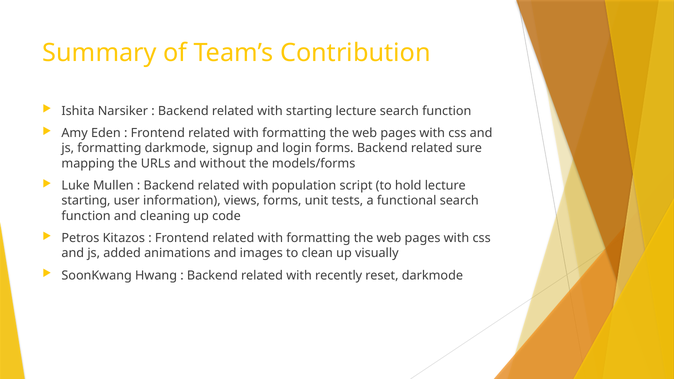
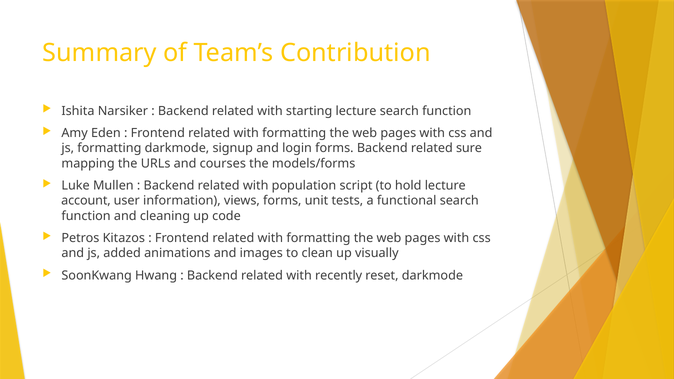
without: without -> courses (223, 164)
starting: starting -> account (86, 201)
